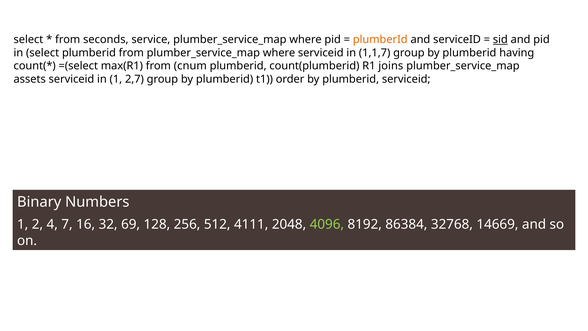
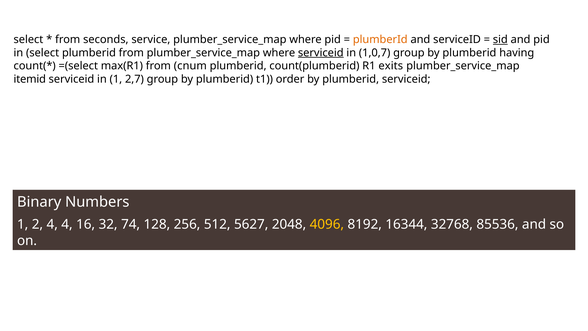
serviceid underline: none -> present (321, 53)
1,1,7: 1,1,7 -> 1,0,7 (375, 53)
joins: joins -> exits (391, 66)
assets: assets -> itemid (30, 79)
4 7: 7 -> 4 (67, 224)
69: 69 -> 74 (131, 224)
4111: 4111 -> 5627 (251, 224)
4096 colour: light green -> yellow (327, 224)
86384: 86384 -> 16344 (406, 224)
14669: 14669 -> 85536 (497, 224)
